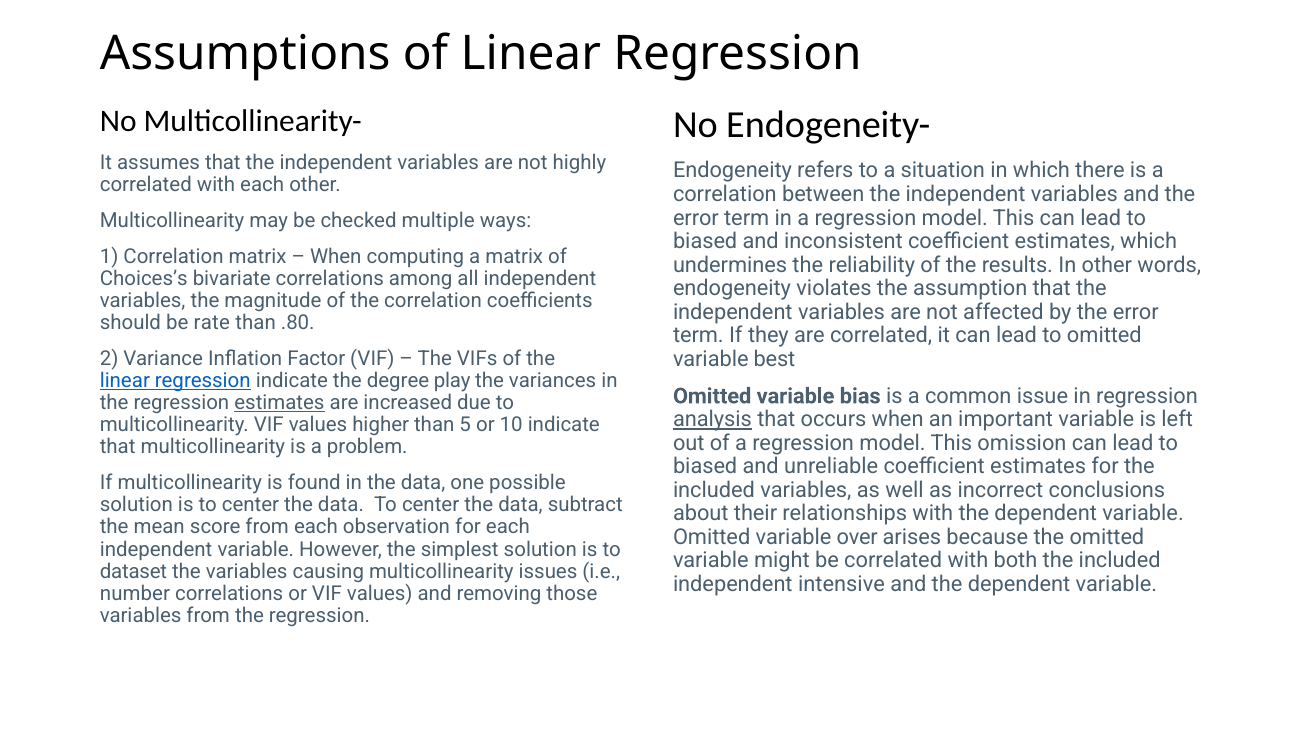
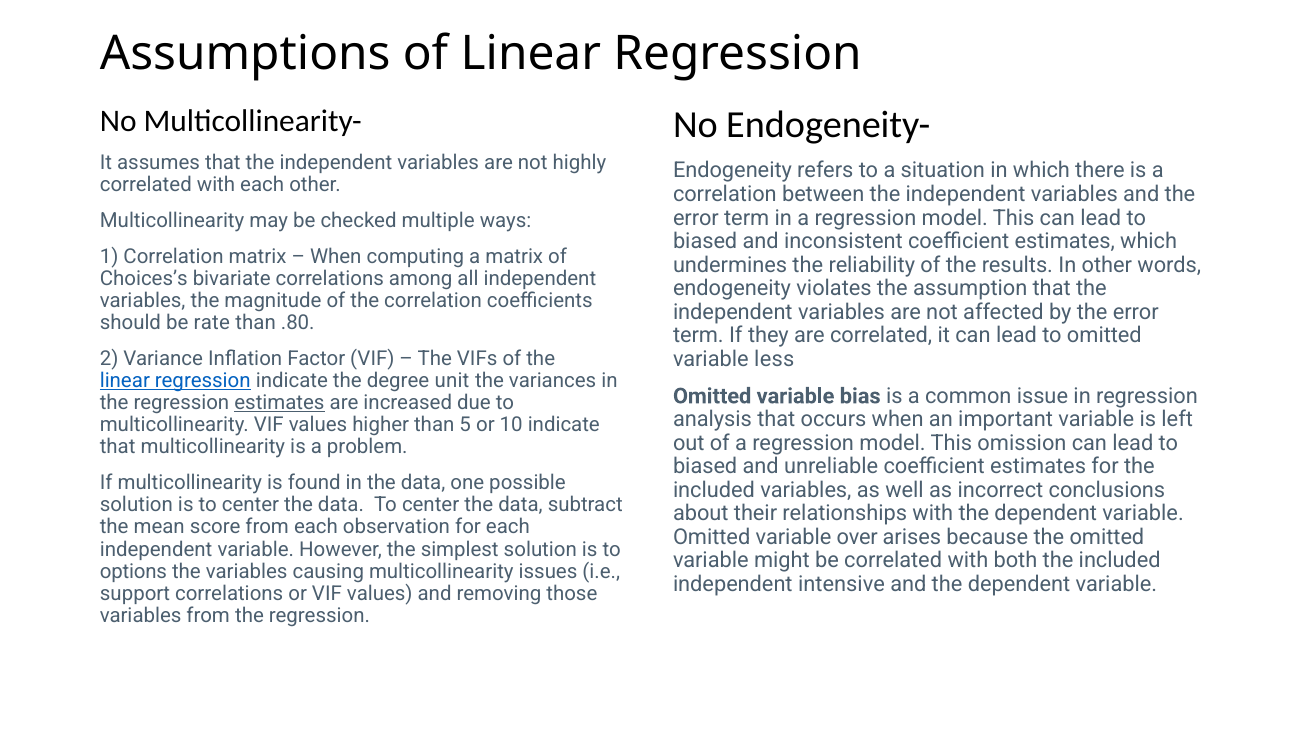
best: best -> less (774, 359)
play: play -> unit (452, 381)
analysis underline: present -> none (712, 420)
dataset: dataset -> options (133, 571)
number: number -> support (135, 593)
